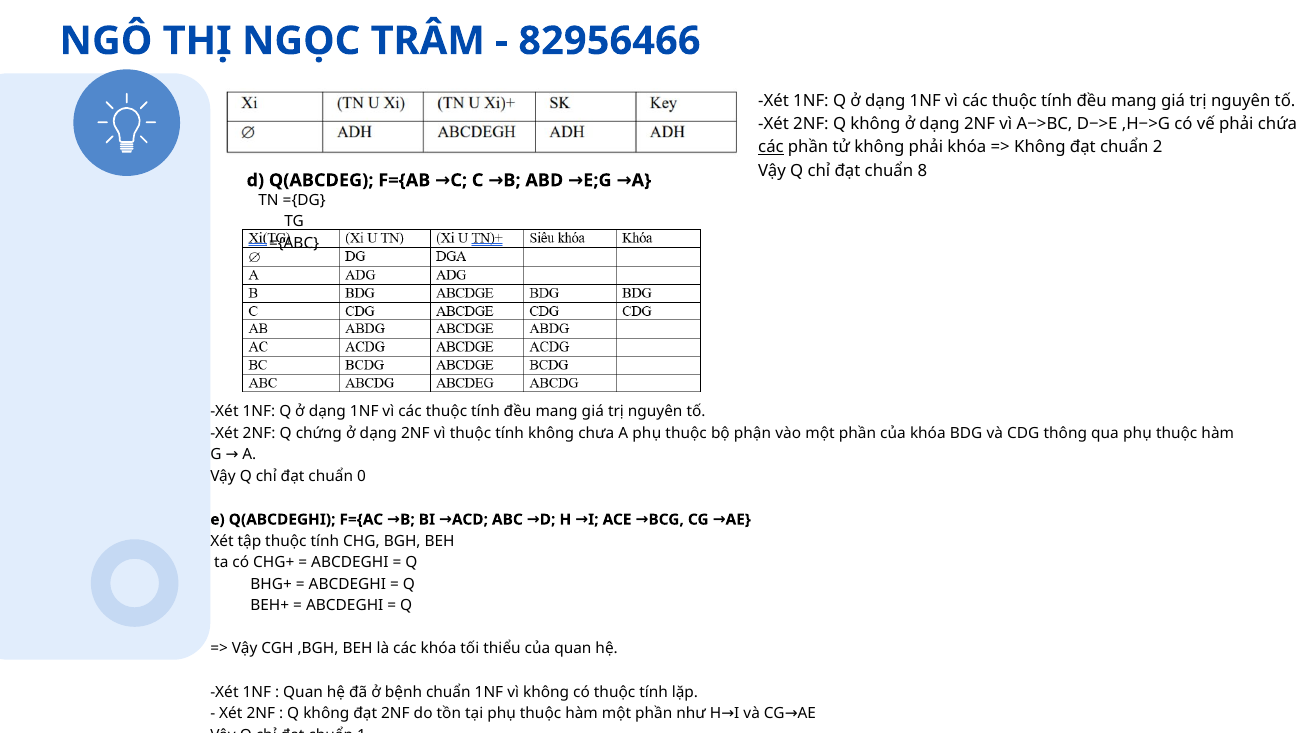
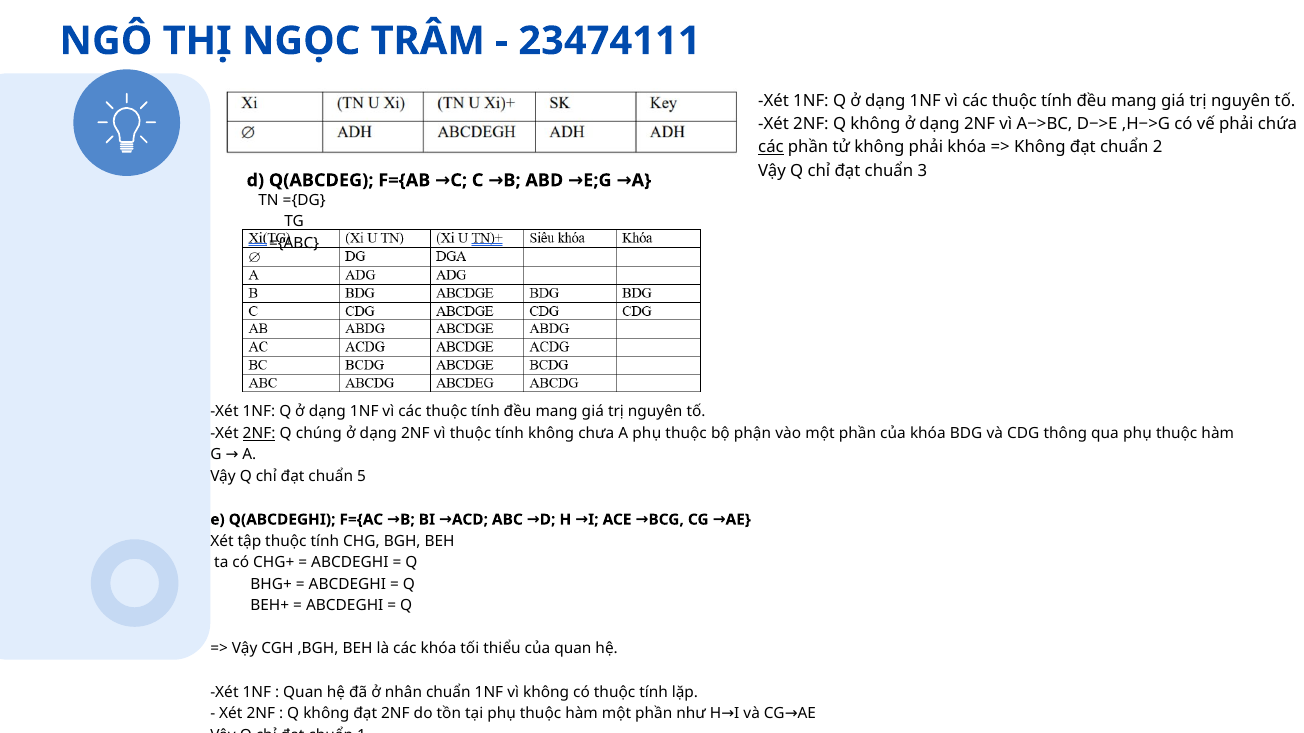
82956466: 82956466 -> 23474111 (609, 41)
8: 8 -> 3 (922, 171)
2NF underline: none -> present (259, 434)
chứng: chứng -> chúng (319, 434)
0: 0 -> 5 (362, 477)
bệnh: bệnh -> nhân (403, 692)
